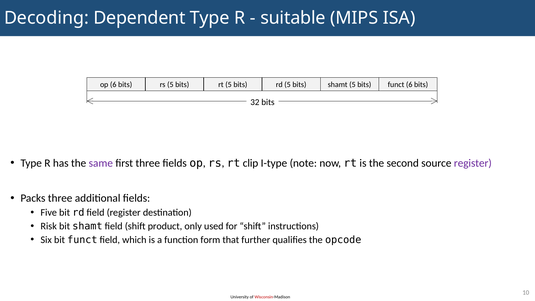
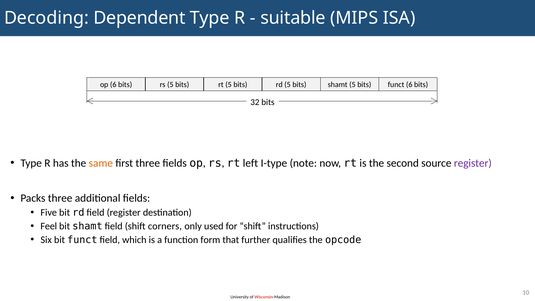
same colour: purple -> orange (101, 163)
clip: clip -> left (250, 163)
Risk: Risk -> Feel (49, 226)
product: product -> corners (165, 226)
